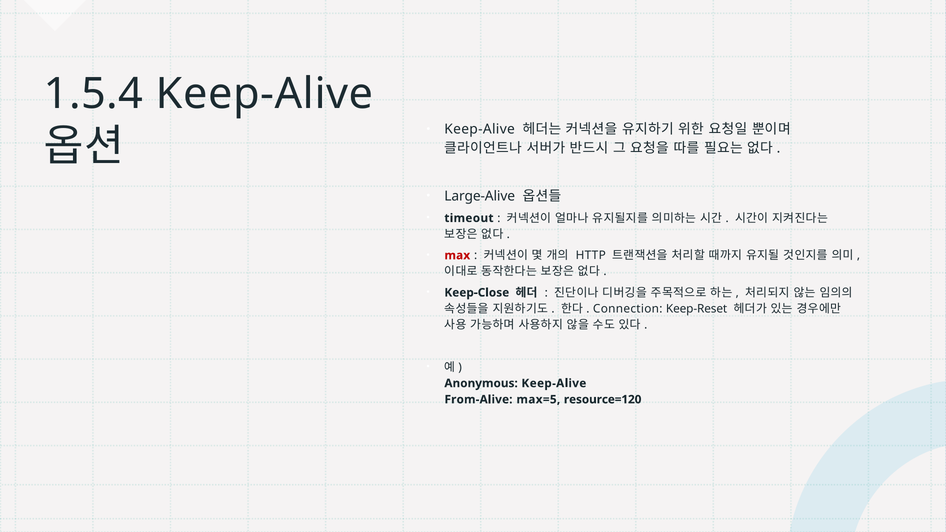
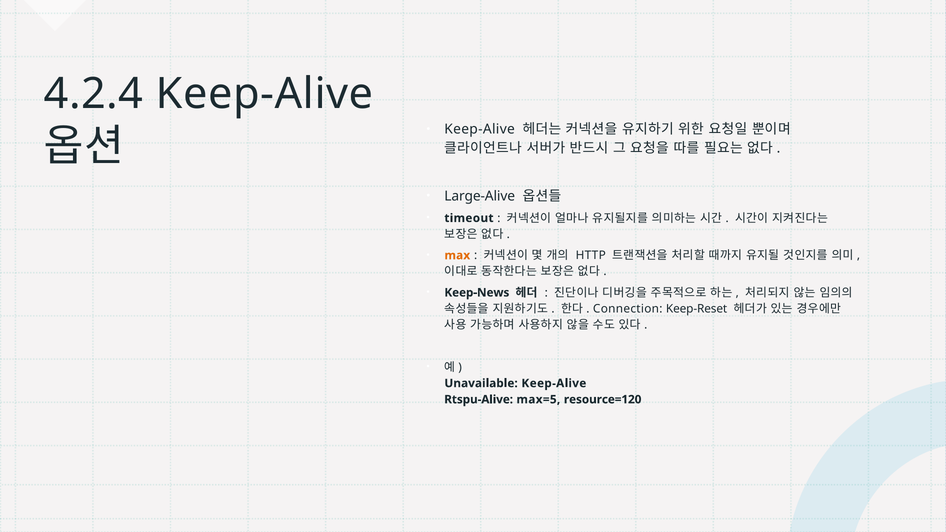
1.5.4: 1.5.4 -> 4.2.4 (94, 94)
max colour: red -> orange (457, 255)
Keep-Close: Keep-Close -> Keep-News (477, 293)
Anonymous: Anonymous -> Unavailable (481, 383)
From-Alive: From-Alive -> Rtspu-Alive (479, 400)
